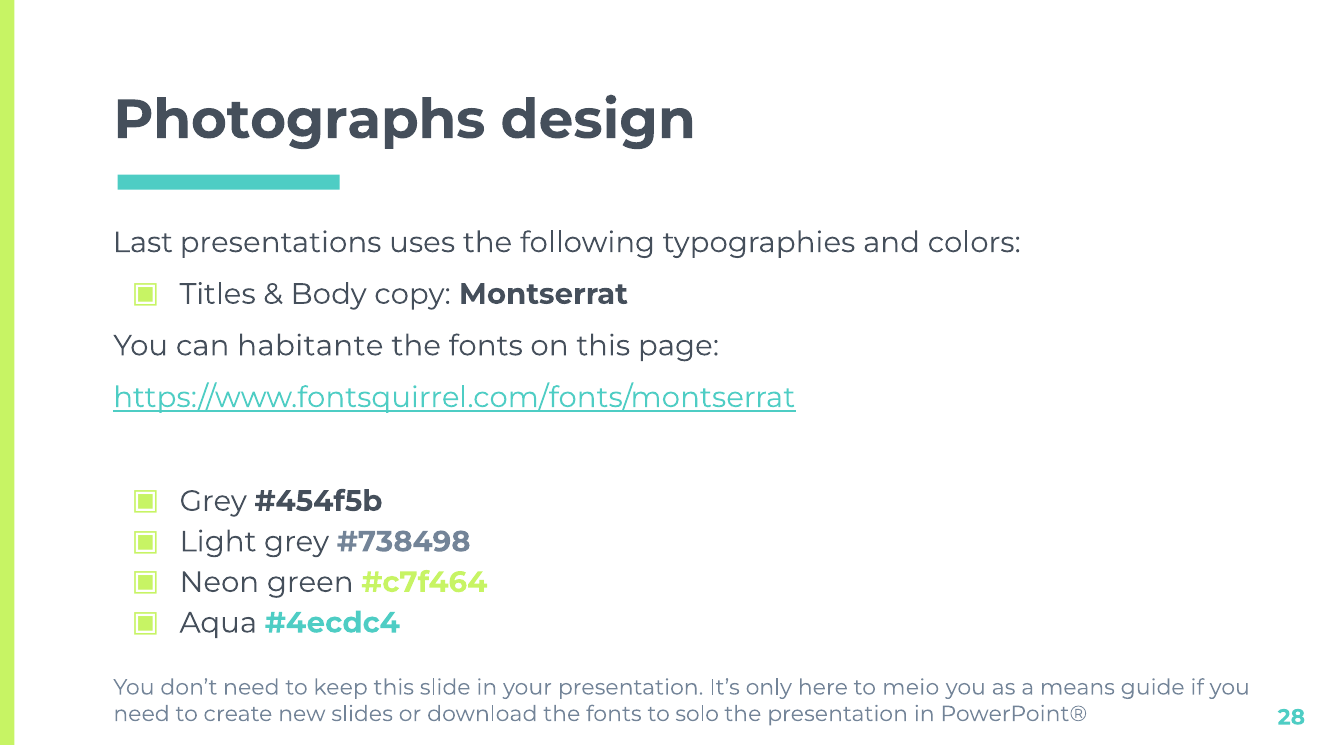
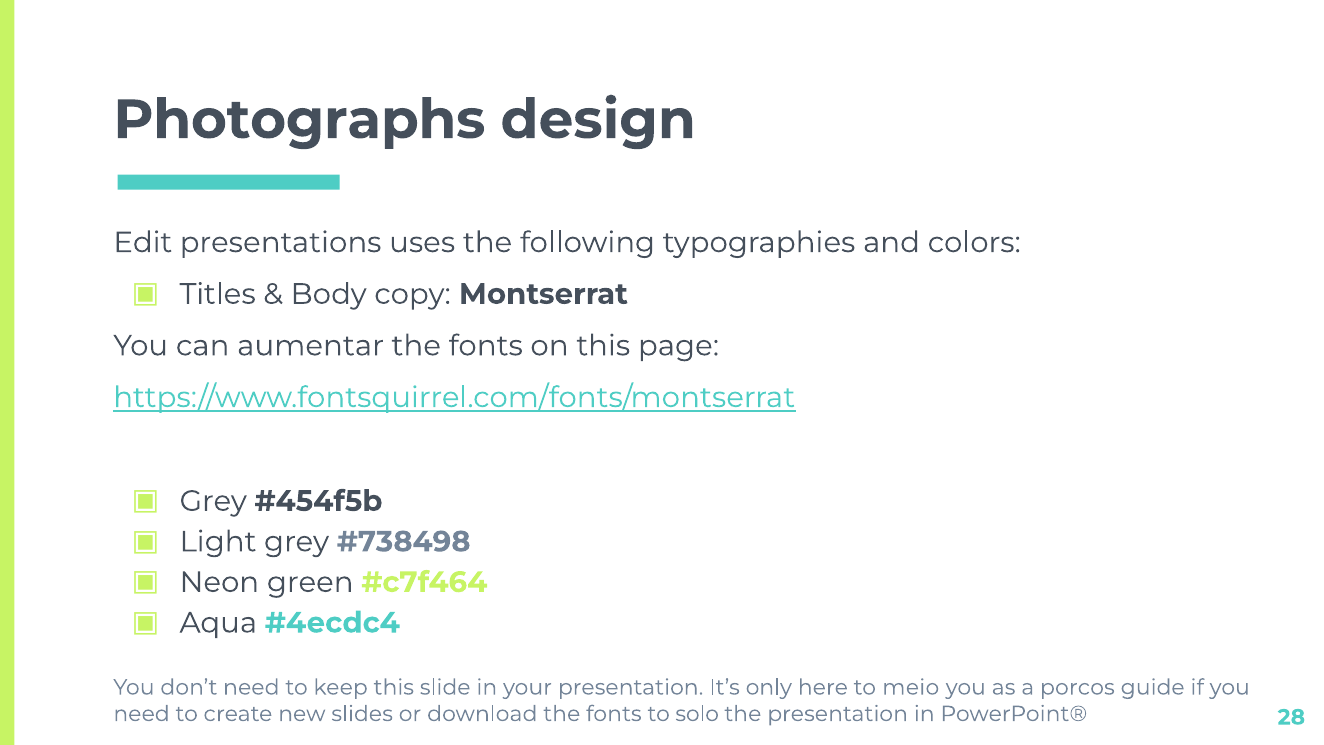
Last: Last -> Edit (143, 242)
habitante: habitante -> aumentar (311, 346)
means: means -> porcos (1077, 687)
